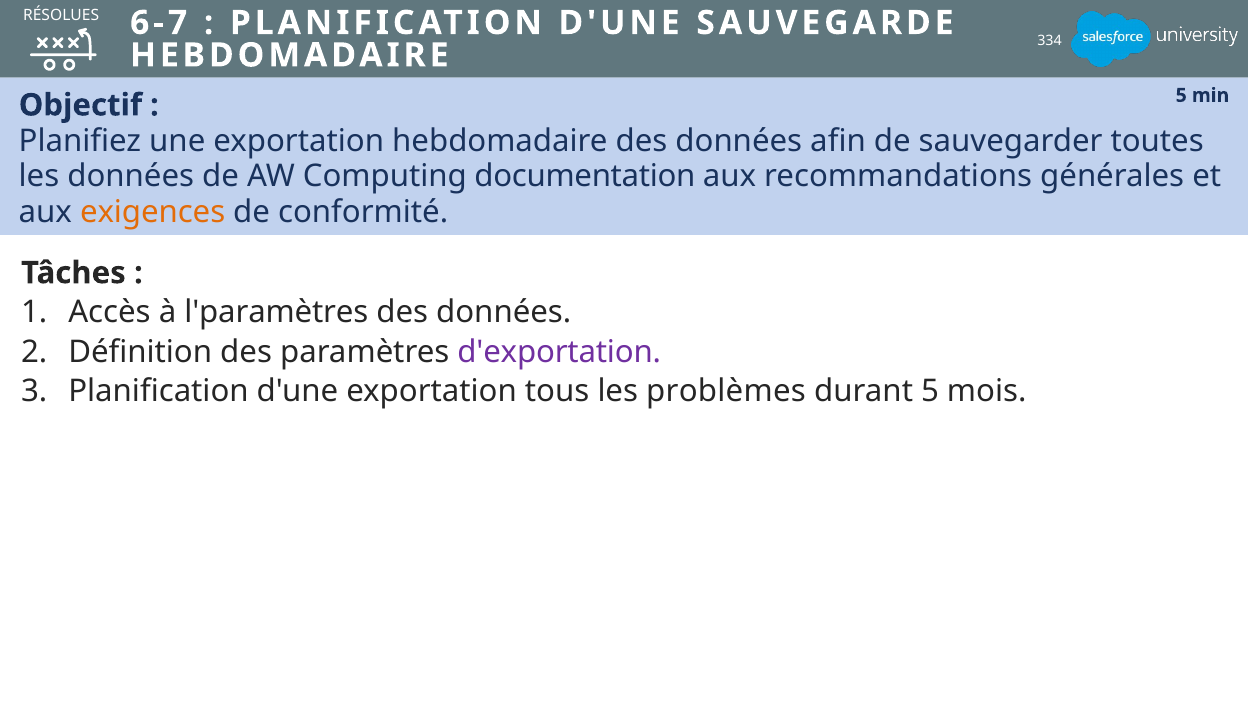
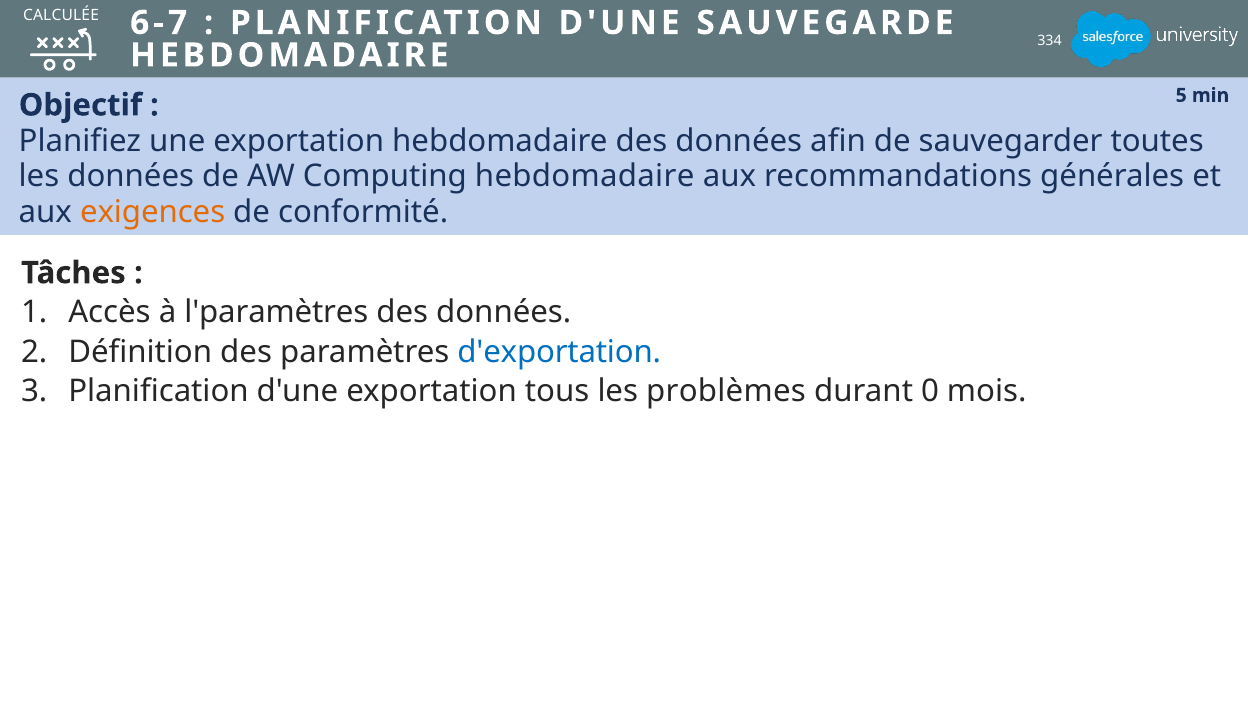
RÉSOLUES: RÉSOLUES -> CALCULÉE (61, 15)
Computing documentation: documentation -> hebdomadaire (585, 176)
d'exportation colour: purple -> blue (559, 352)
durant 5: 5 -> 0 (930, 391)
